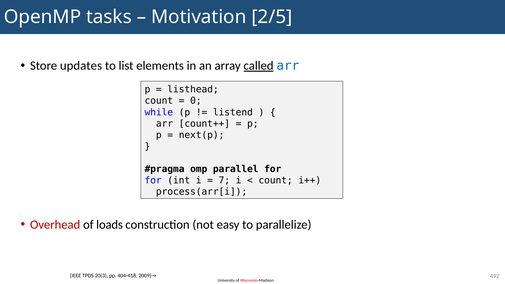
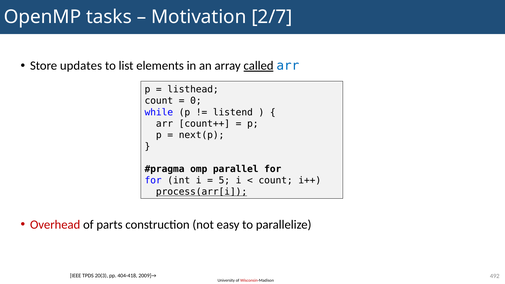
2/5: 2/5 -> 2/7 (272, 17)
7: 7 -> 5 (224, 180)
process(arr[i underline: none -> present (202, 192)
loads: loads -> parts (110, 225)
